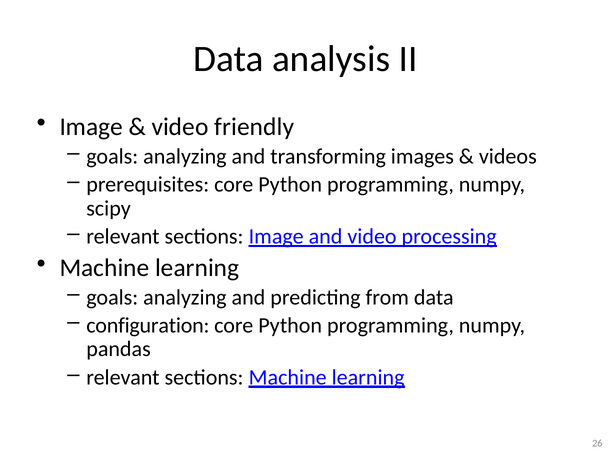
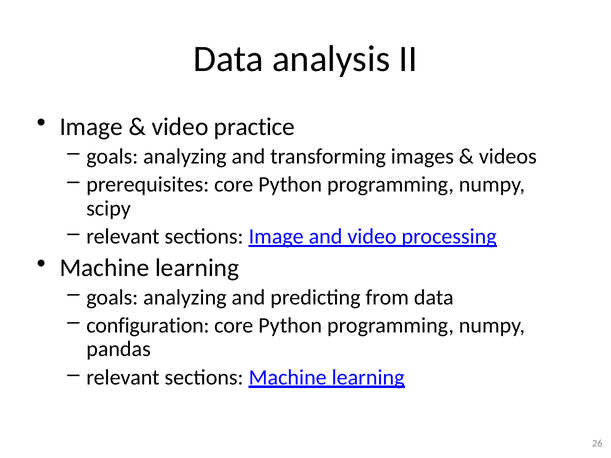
friendly: friendly -> practice (255, 127)
